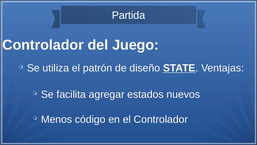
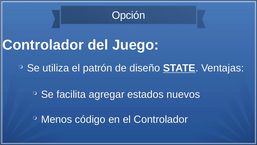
Partida: Partida -> Opción (129, 15)
